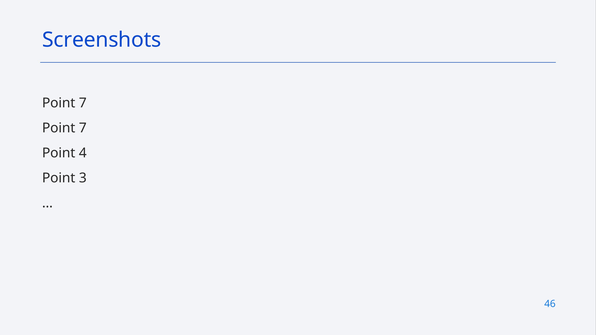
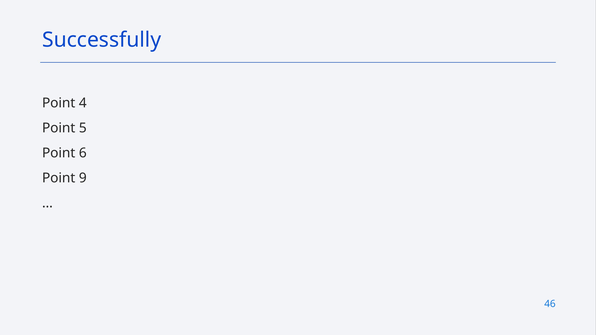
Screenshots: Screenshots -> Successfully (102, 40)
7: 7 -> 4 (83, 103)
7: 7 -> 5 (83, 128)
4: 4 -> 6 (83, 153)
3: 3 -> 9 (83, 178)
